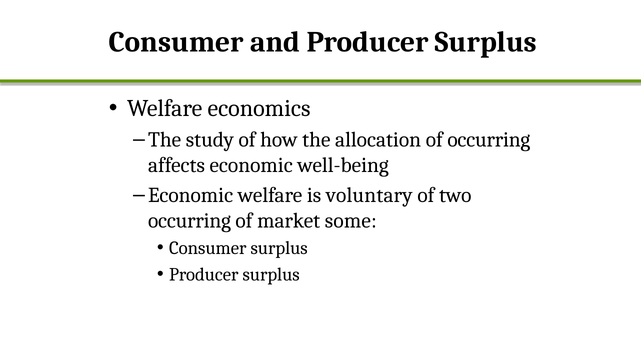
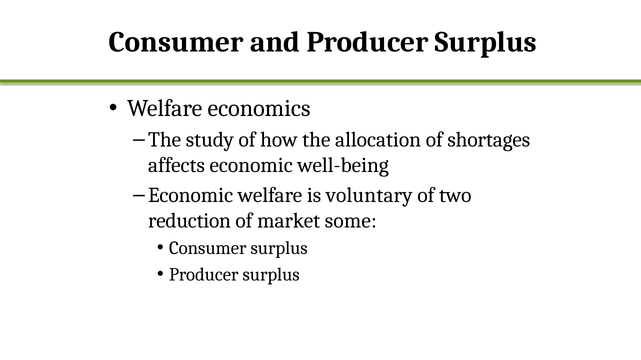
of occurring: occurring -> shortages (489, 140)
occurring: occurring -> reduction (190, 221)
